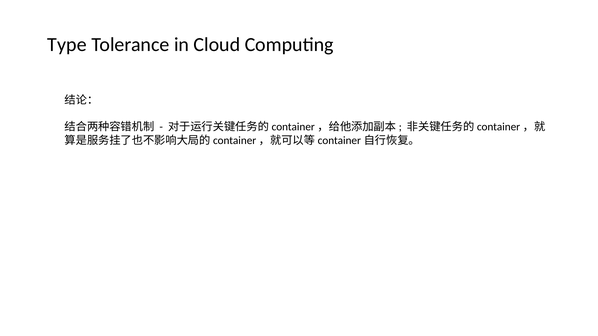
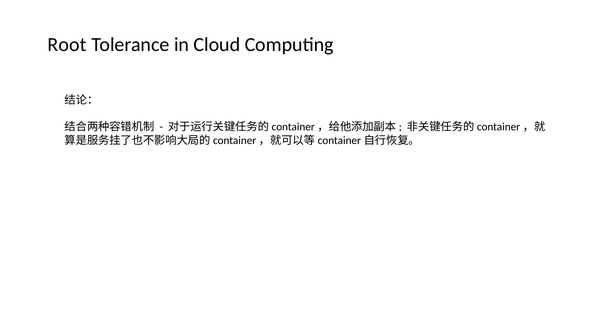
Type: Type -> Root (67, 44)
